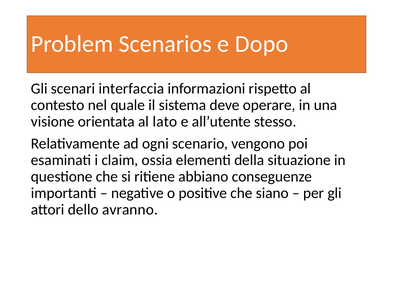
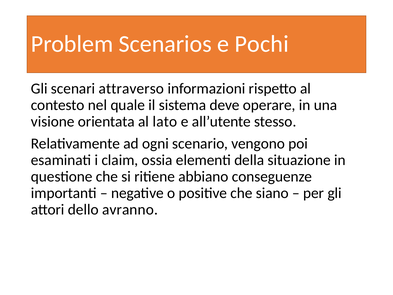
Dopo: Dopo -> Pochi (262, 44)
interfaccia: interfaccia -> attraverso (131, 89)
